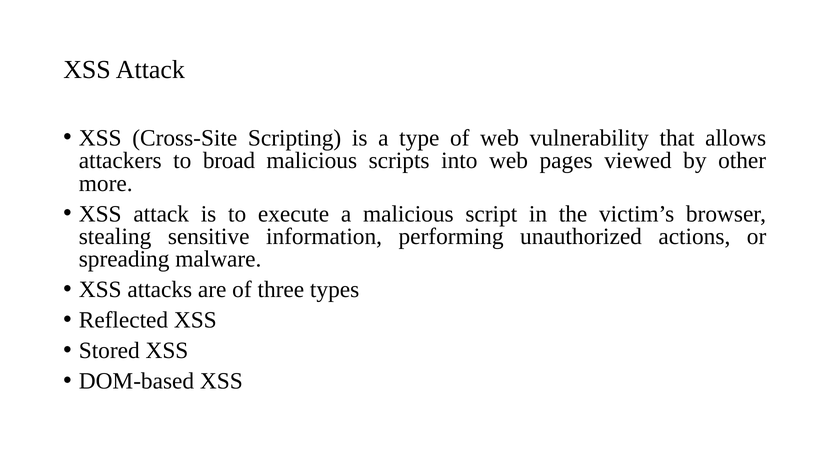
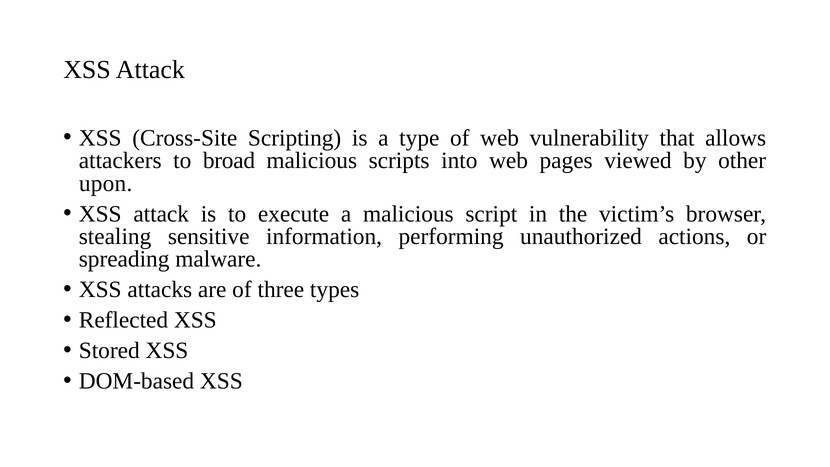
more: more -> upon (106, 183)
